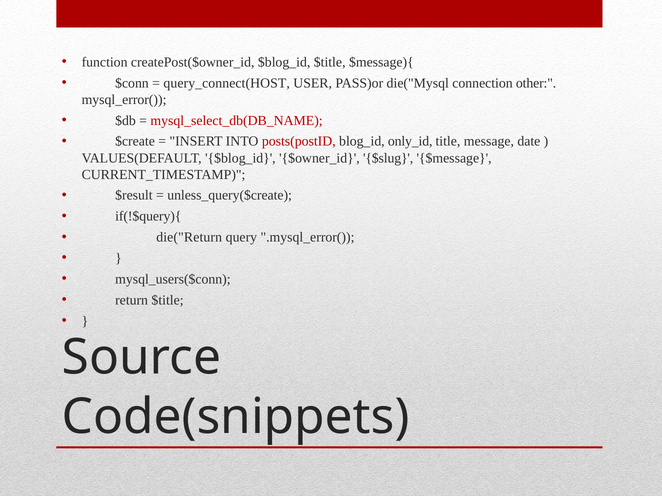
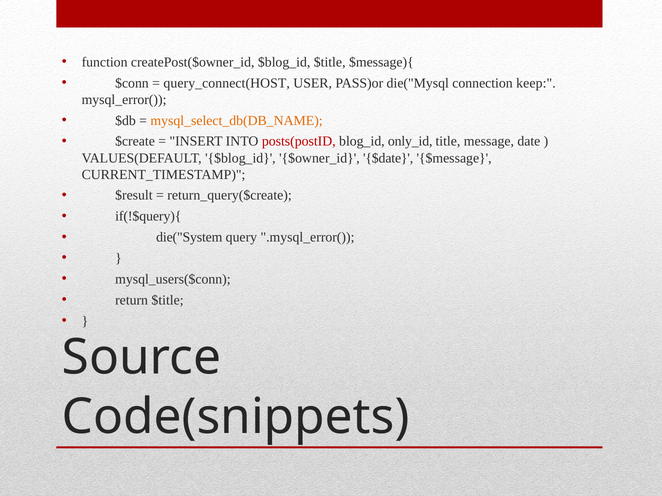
other: other -> keep (536, 83)
mysql_select_db(DB_NAME colour: red -> orange (237, 121)
$slug: $slug -> $date (388, 158)
unless_query($create: unless_query($create -> return_query($create (230, 196)
die("Return: die("Return -> die("System (189, 238)
